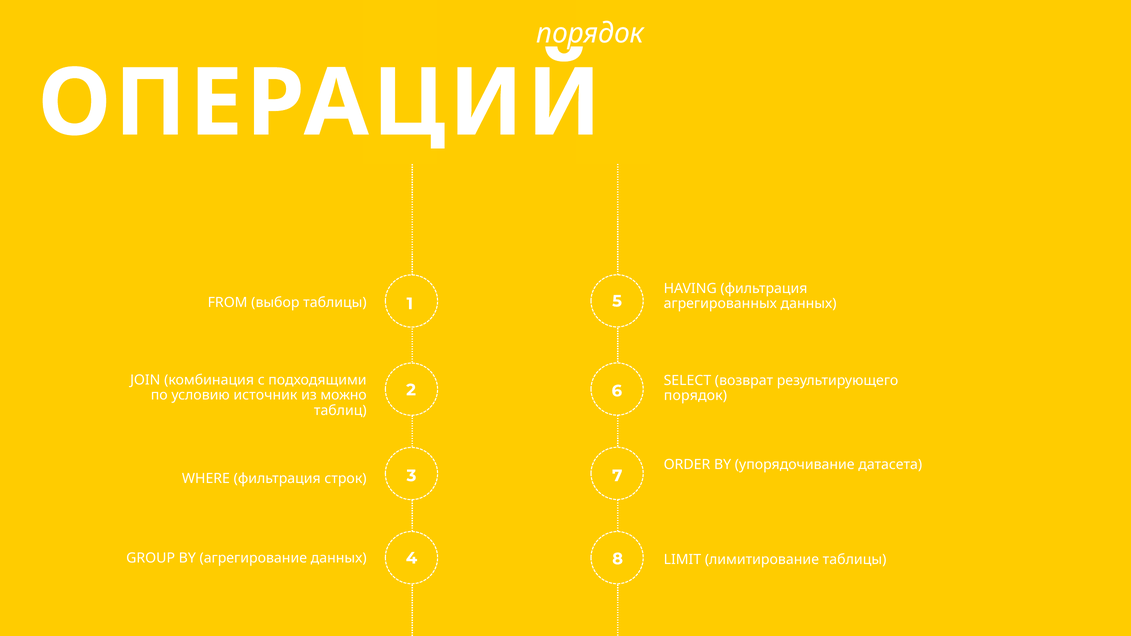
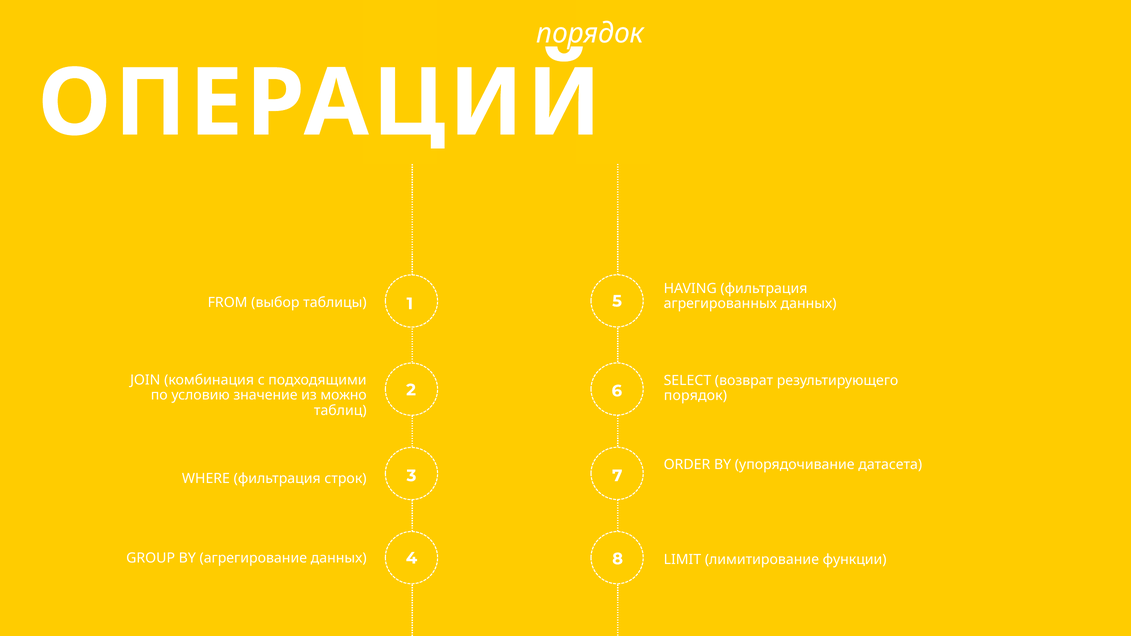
источник: источник -> значение (265, 395)
лимитирование таблицы: таблицы -> функции (855, 560)
